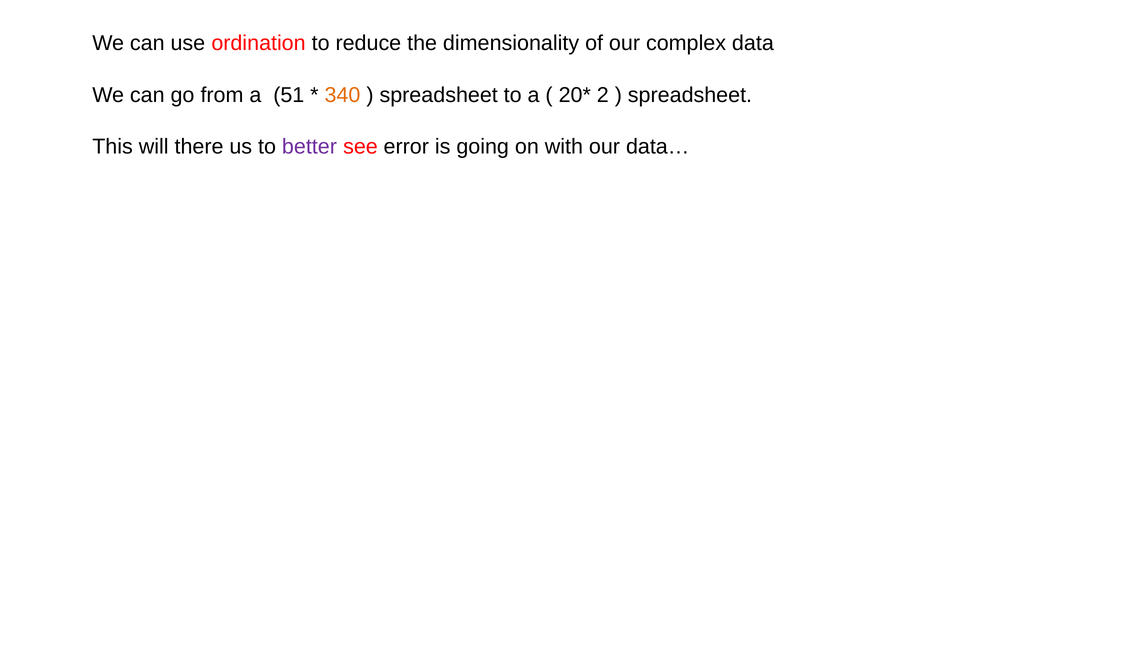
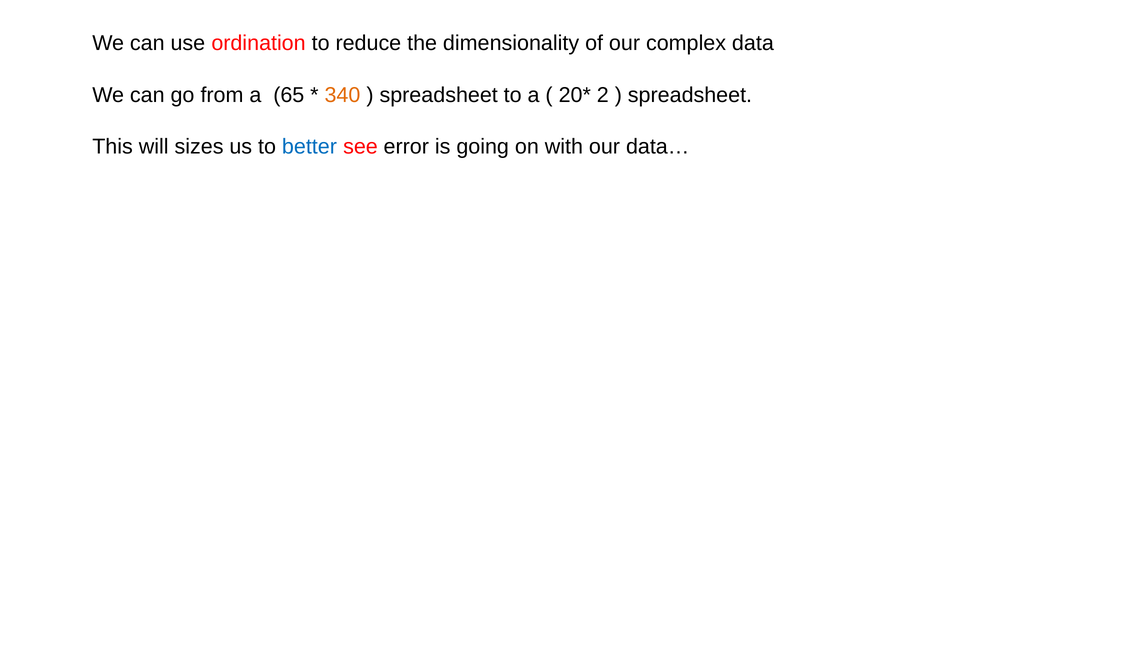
51: 51 -> 65 (289, 95)
there: there -> sizes (199, 147)
better colour: purple -> blue (309, 147)
